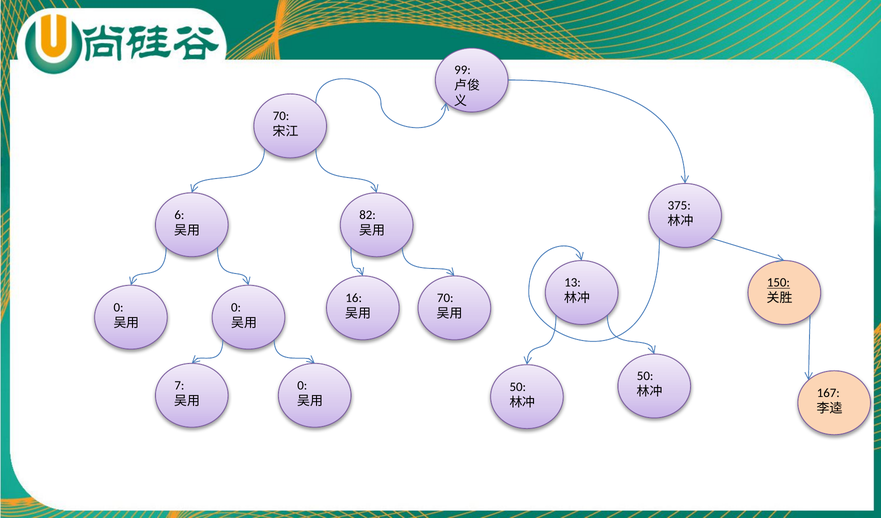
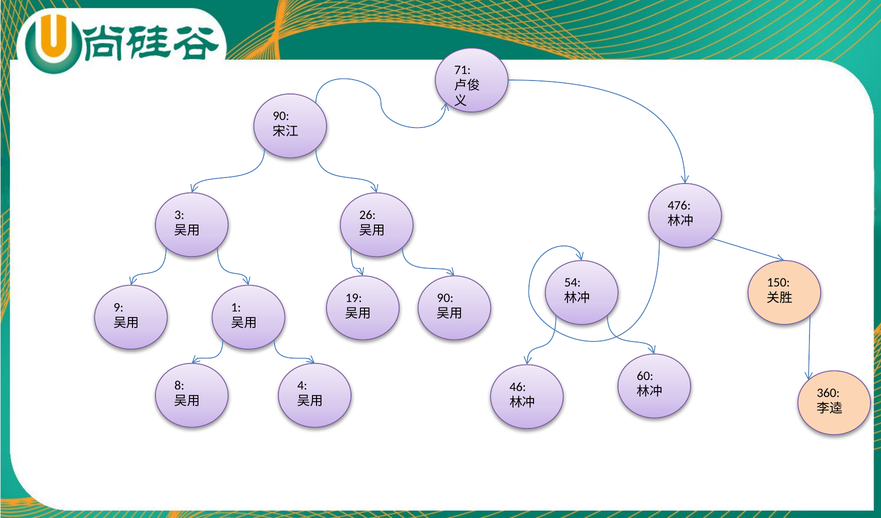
99: 99 -> 71 (463, 70)
70: 70 -> 90 (281, 116)
375: 375 -> 476 (679, 206)
6: 6 -> 3 (179, 215)
82: 82 -> 26 (368, 215)
13: 13 -> 54 (573, 283)
150 underline: present -> none (778, 283)
16: 16 -> 19 (354, 298)
70: 70 -> 90 (445, 298)
0: 0 -> 9 (118, 308)
0: 0 -> 1 (236, 308)
50: 50 -> 60 (645, 377)
7: 7 -> 8 (179, 386)
0: 0 -> 4 (302, 386)
50: 50 -> 46 (518, 387)
167: 167 -> 360 (828, 393)
